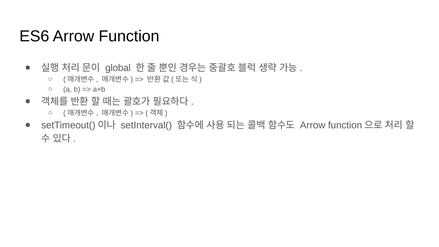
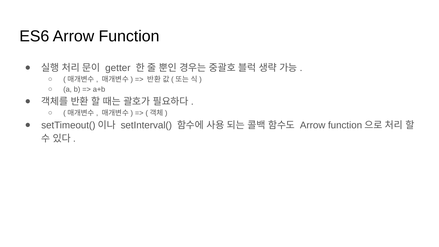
global: global -> getter (118, 68)
